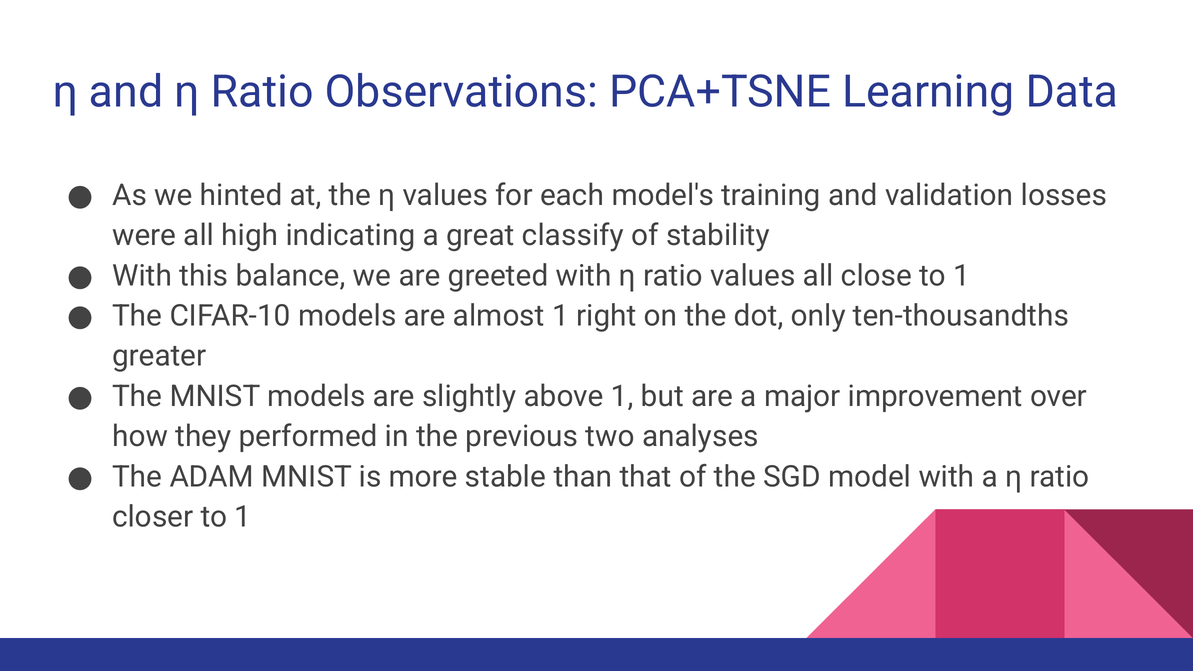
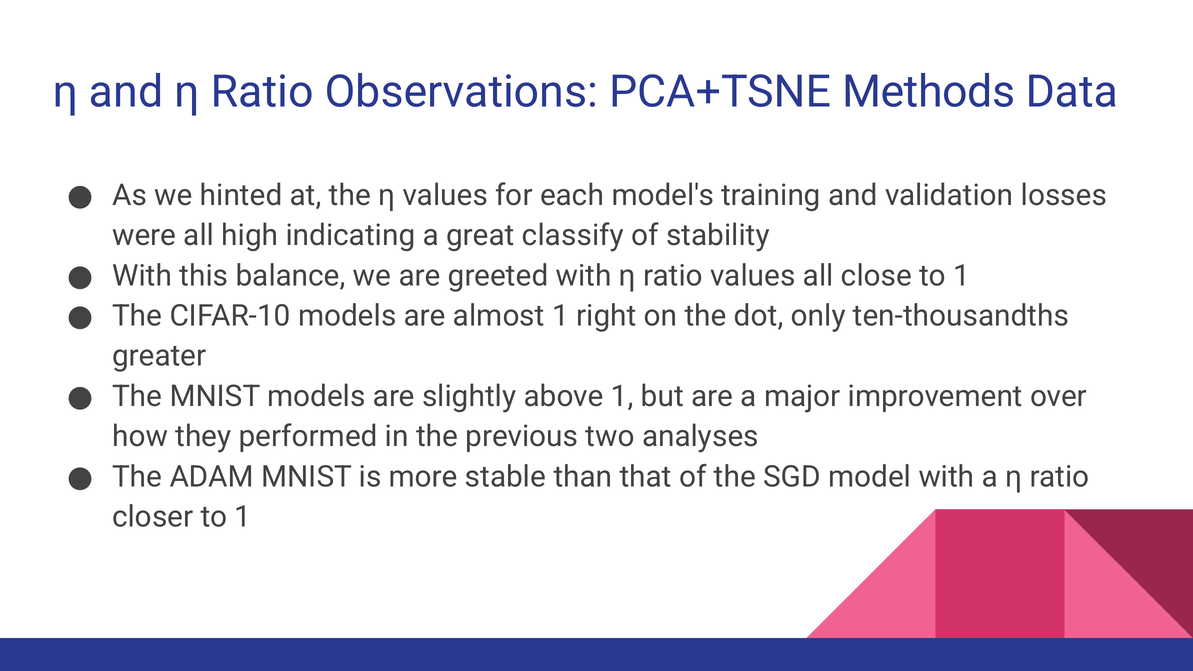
Learning: Learning -> Methods (929, 92)
